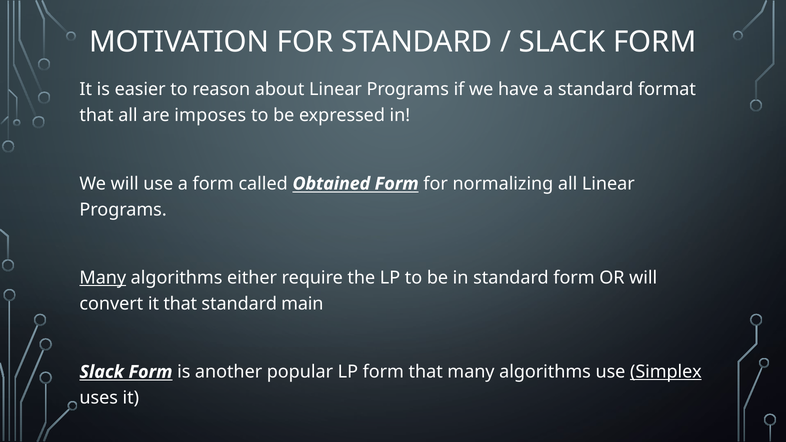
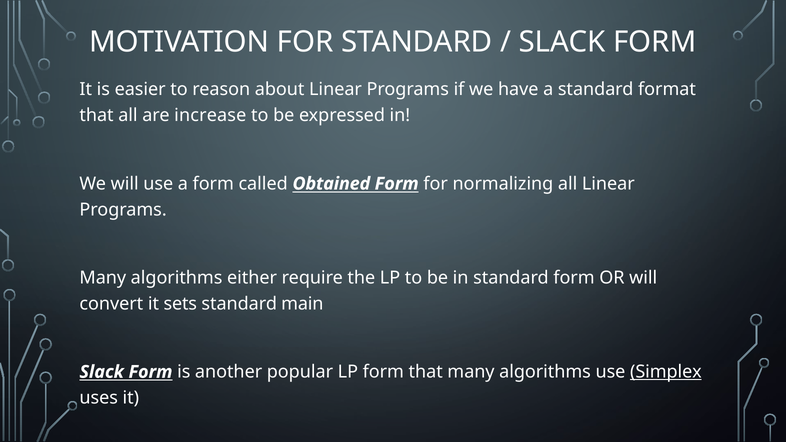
imposes: imposes -> increase (210, 115)
Many underline: present -> none (103, 278)
it that: that -> sets (180, 304)
